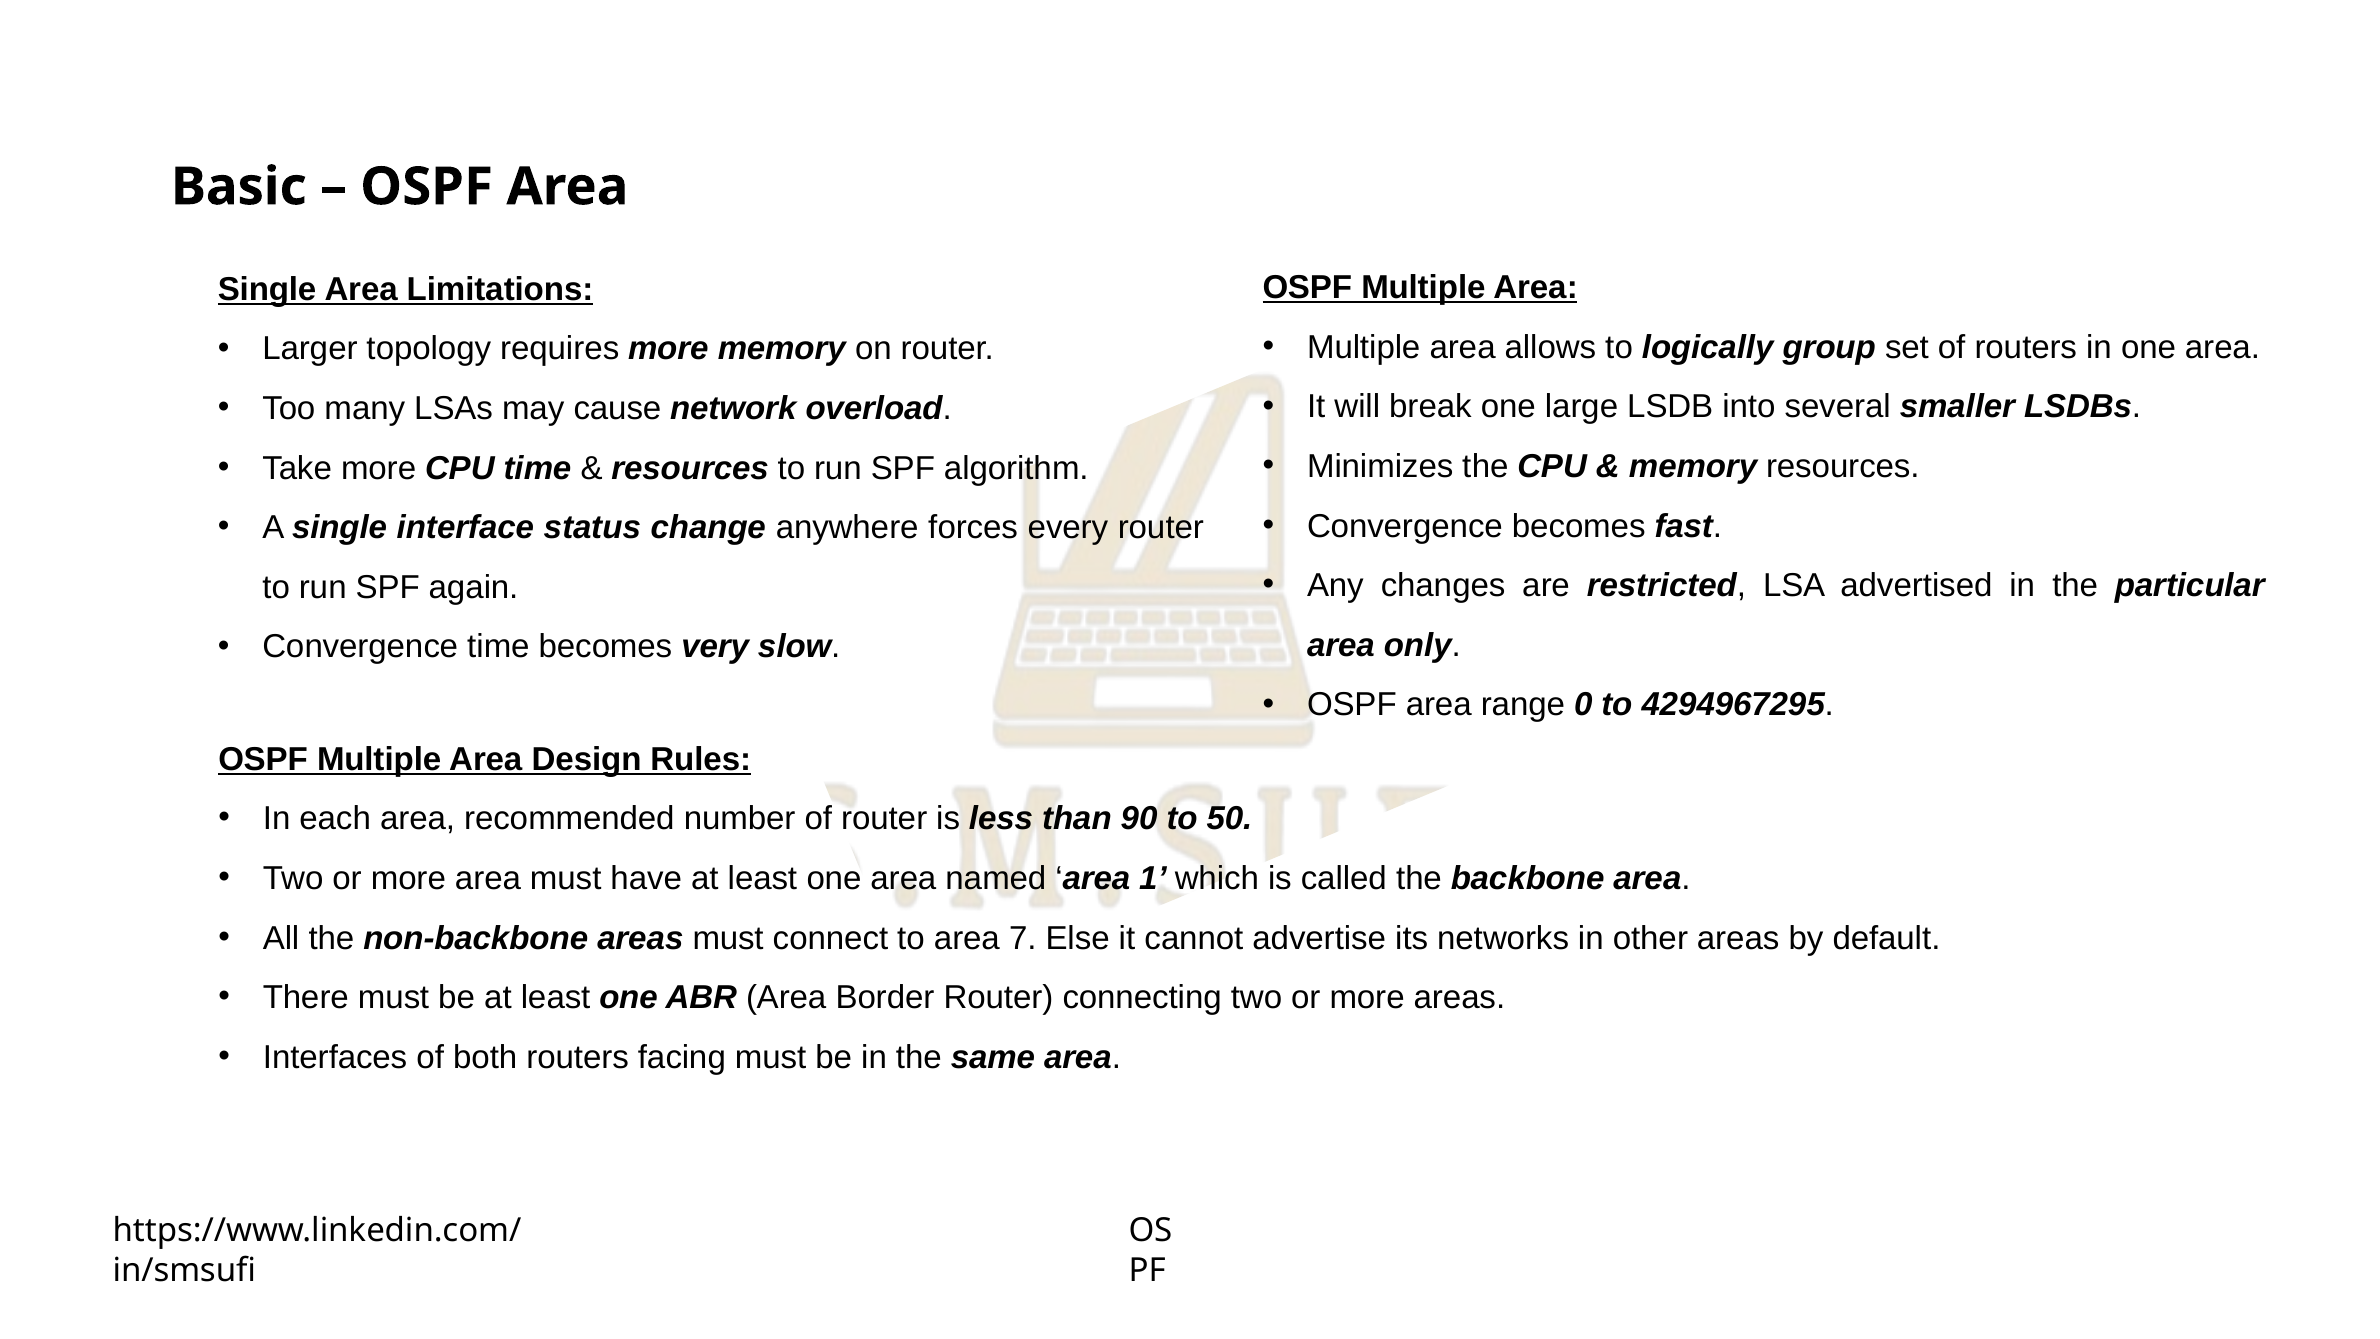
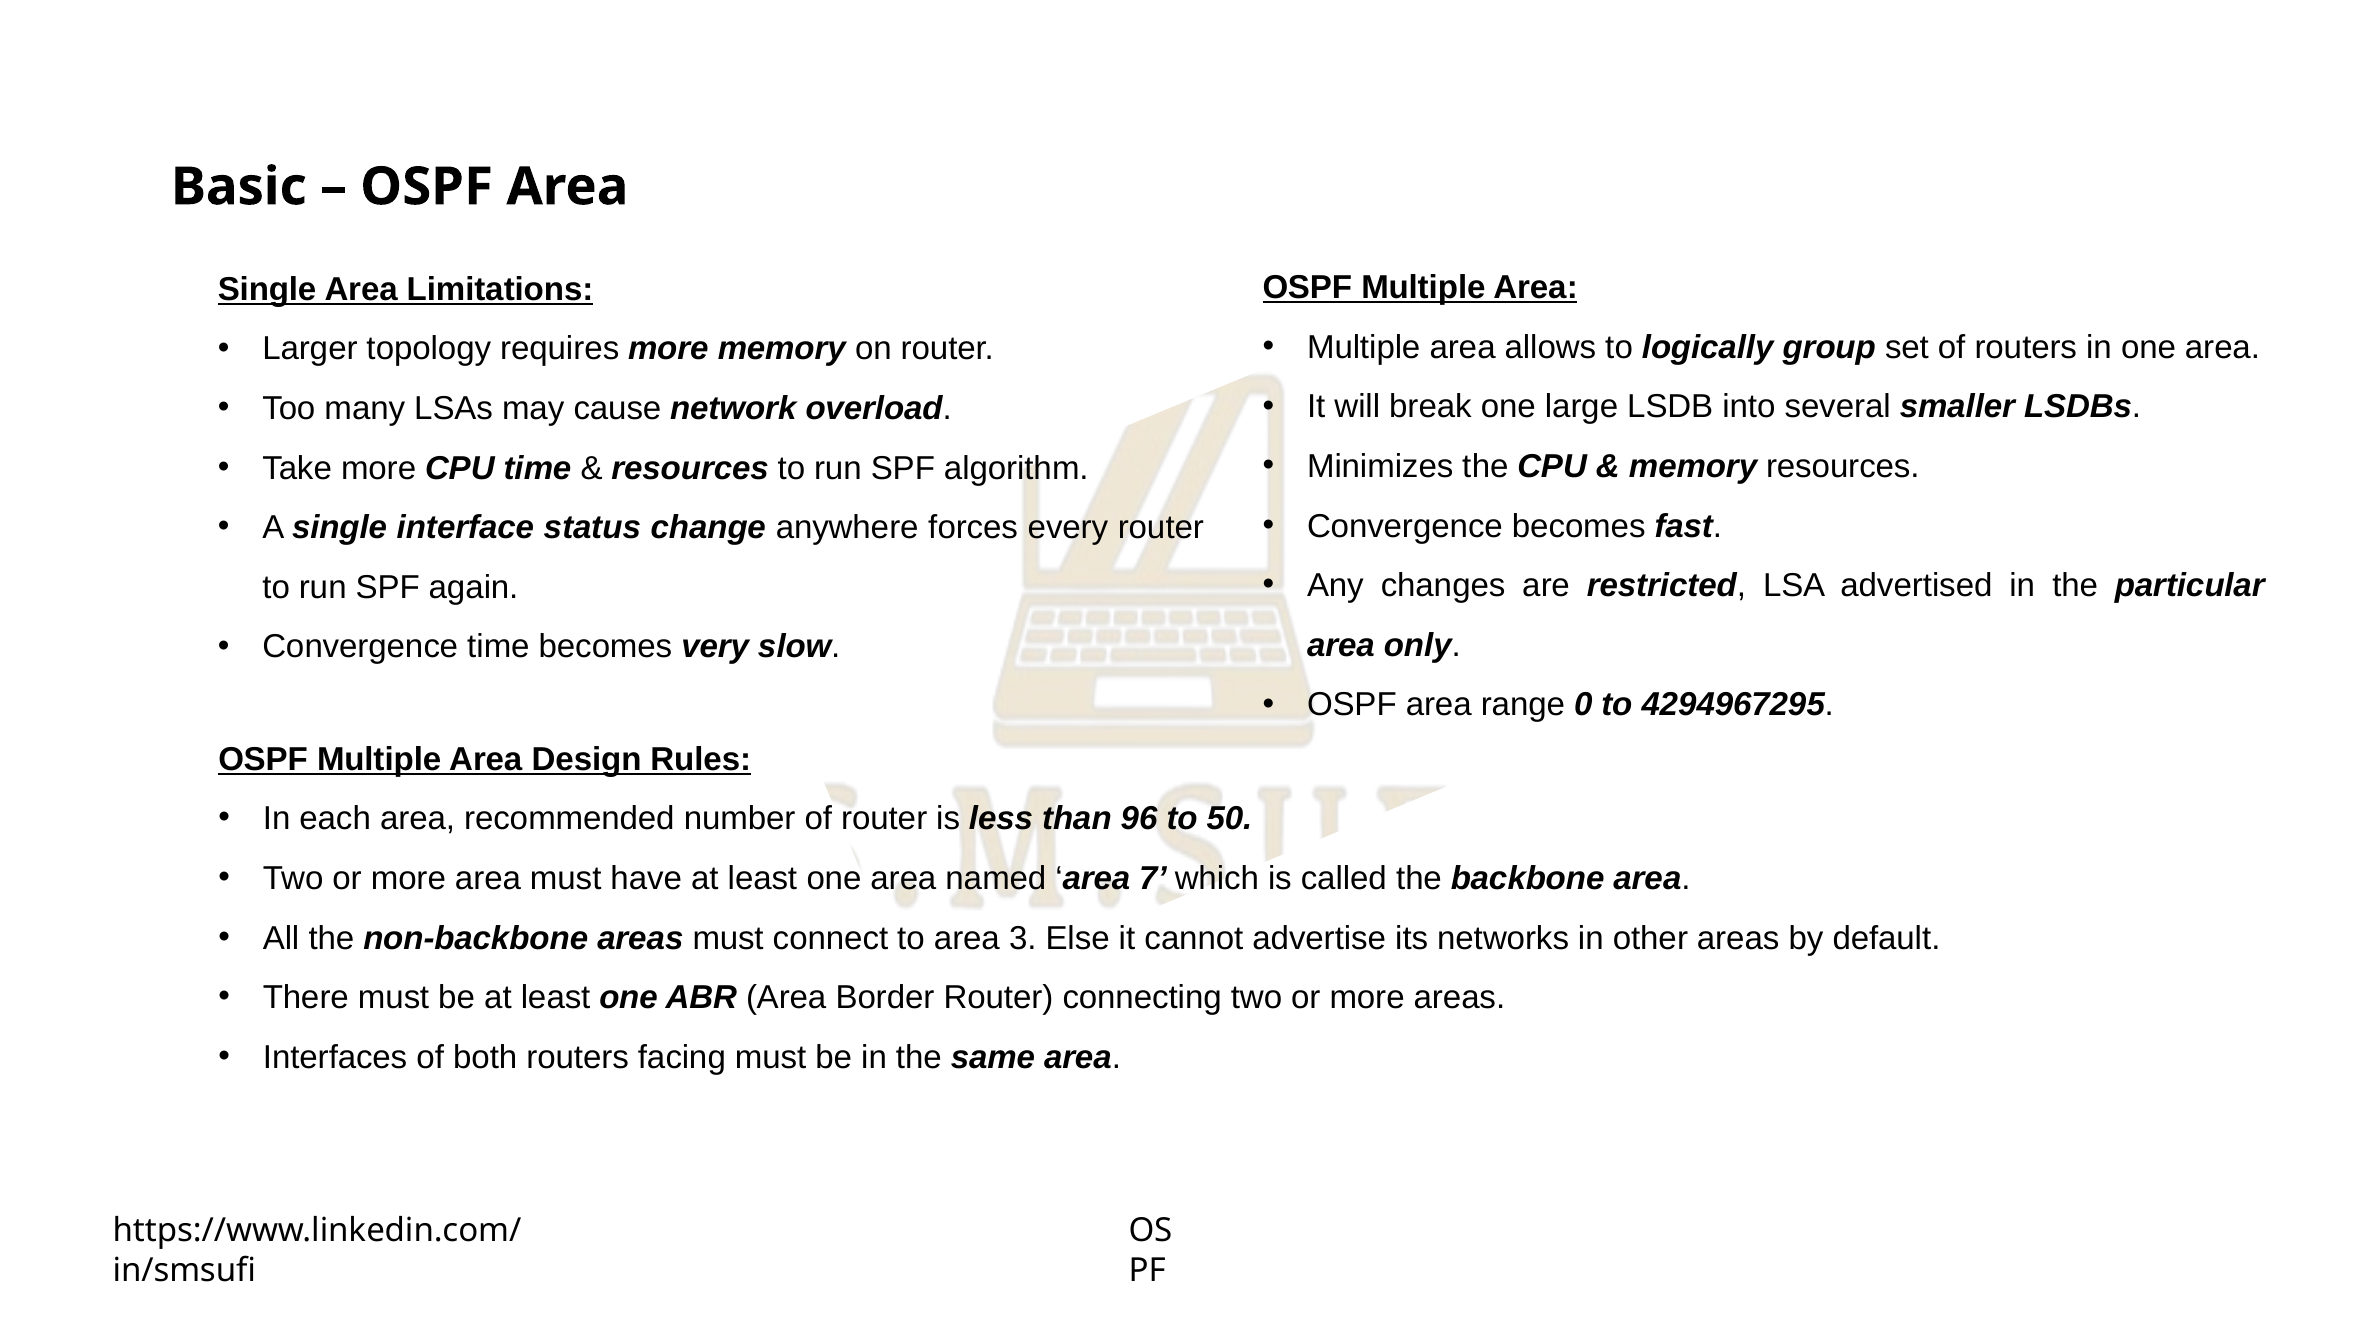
90: 90 -> 96 (1139, 819)
1: 1 -> 7 (1153, 878)
7: 7 -> 3 (1023, 938)
